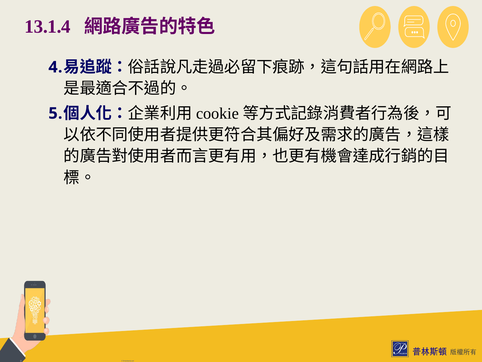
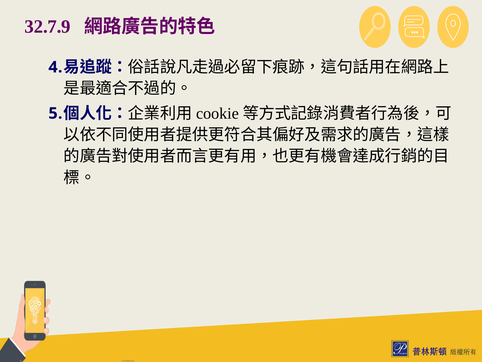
13.1.4: 13.1.4 -> 32.7.9 (48, 27)
